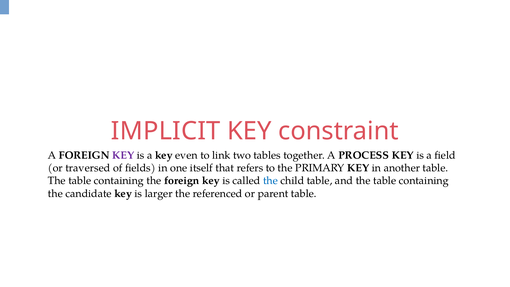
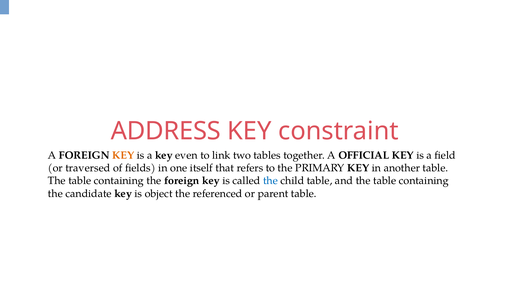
IMPLICIT: IMPLICIT -> ADDRESS (166, 131)
KEY colour: purple -> orange (123, 155)
PROCESS: PROCESS -> OFFICIAL (364, 155)
larger: larger -> object (159, 193)
